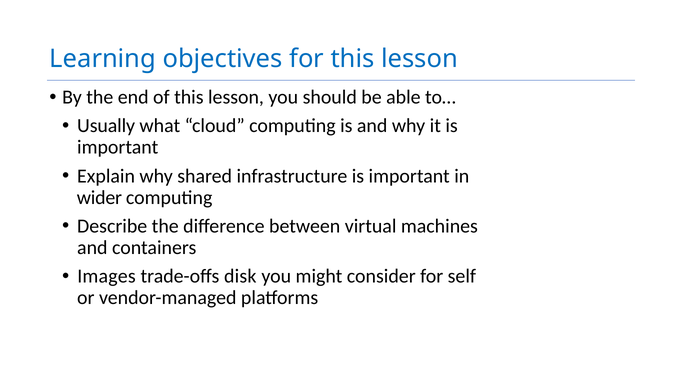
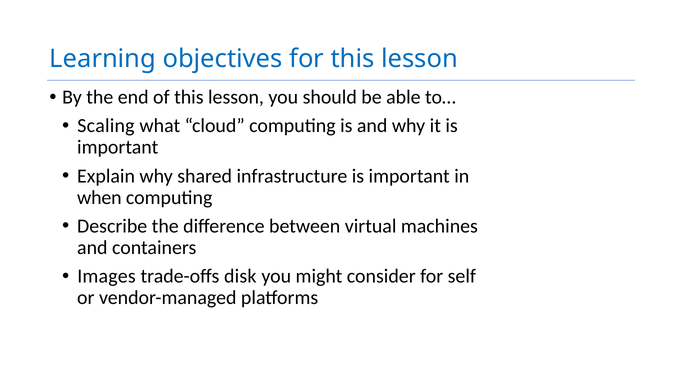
Usually: Usually -> Scaling (106, 126)
wider: wider -> when (99, 197)
